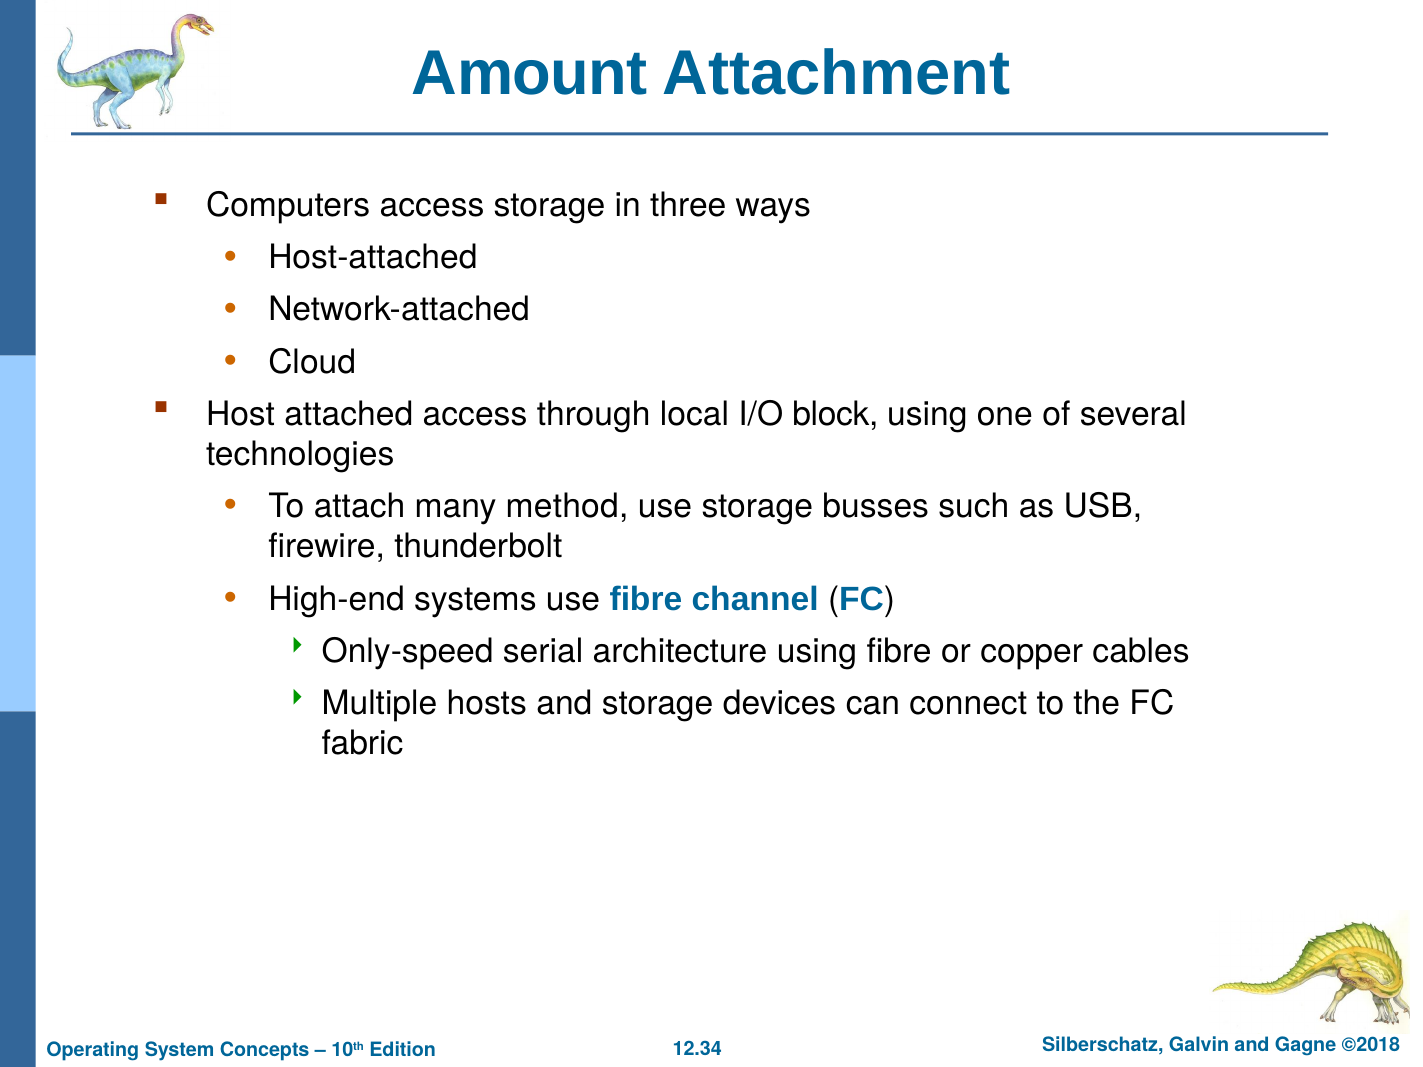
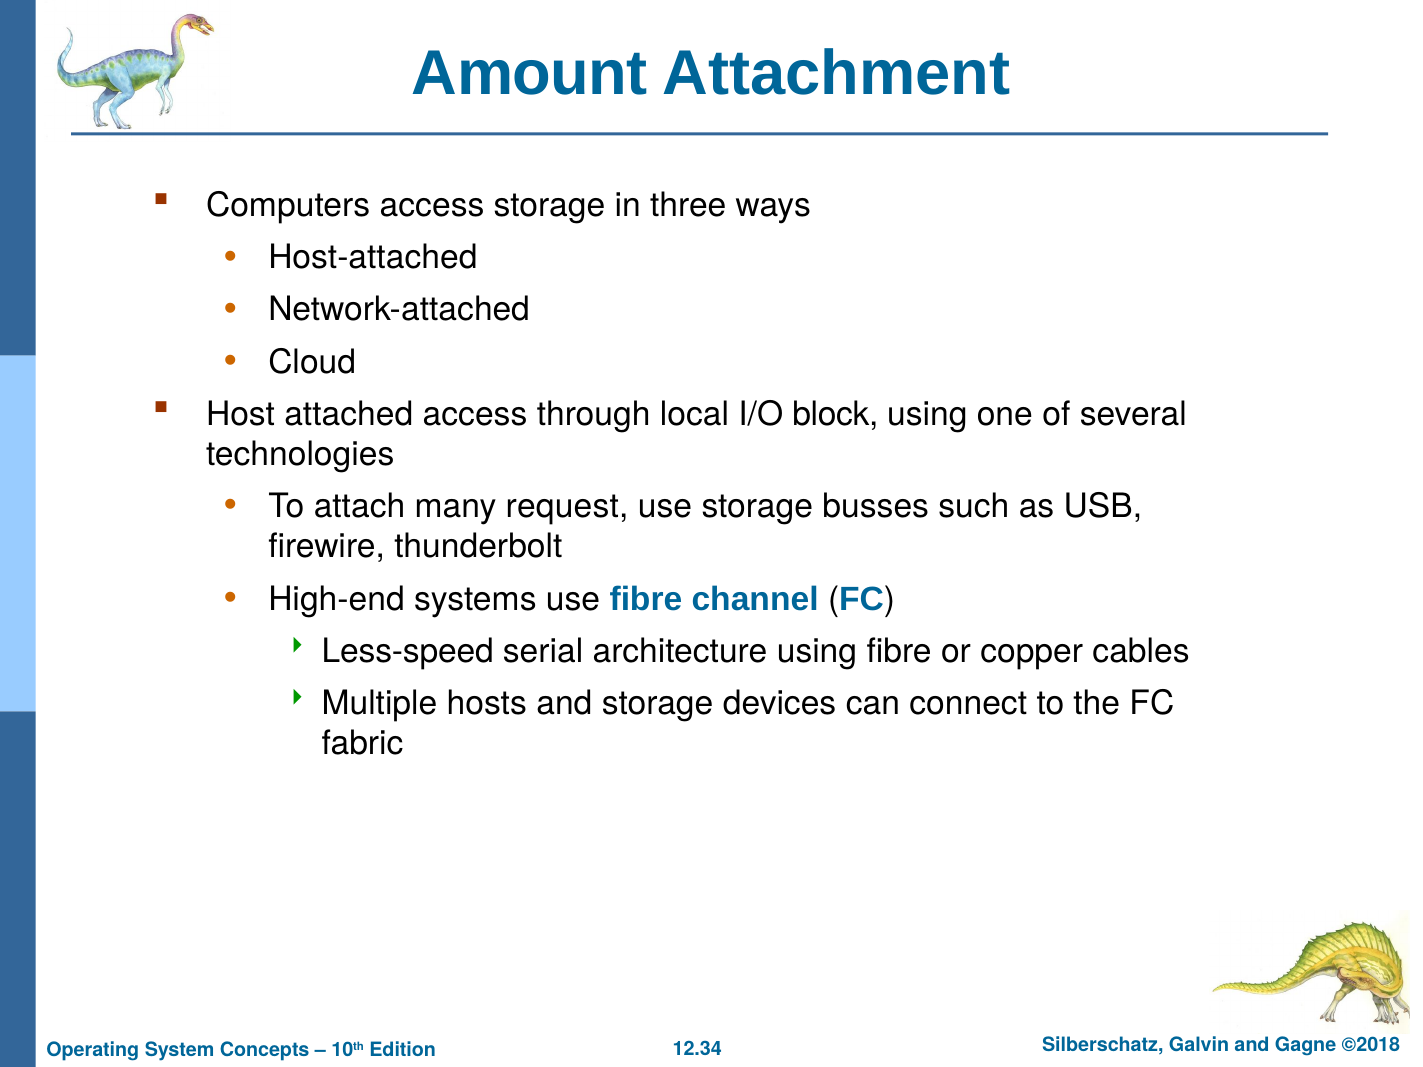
method: method -> request (567, 507)
Only-speed: Only-speed -> Less-speed (408, 651)
